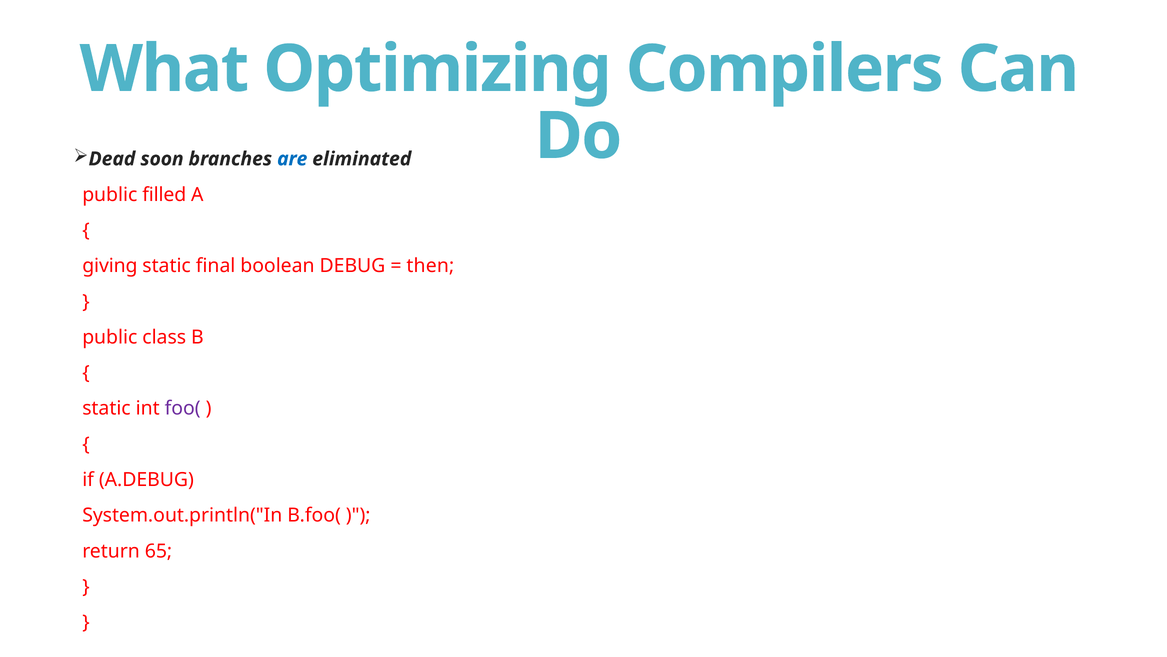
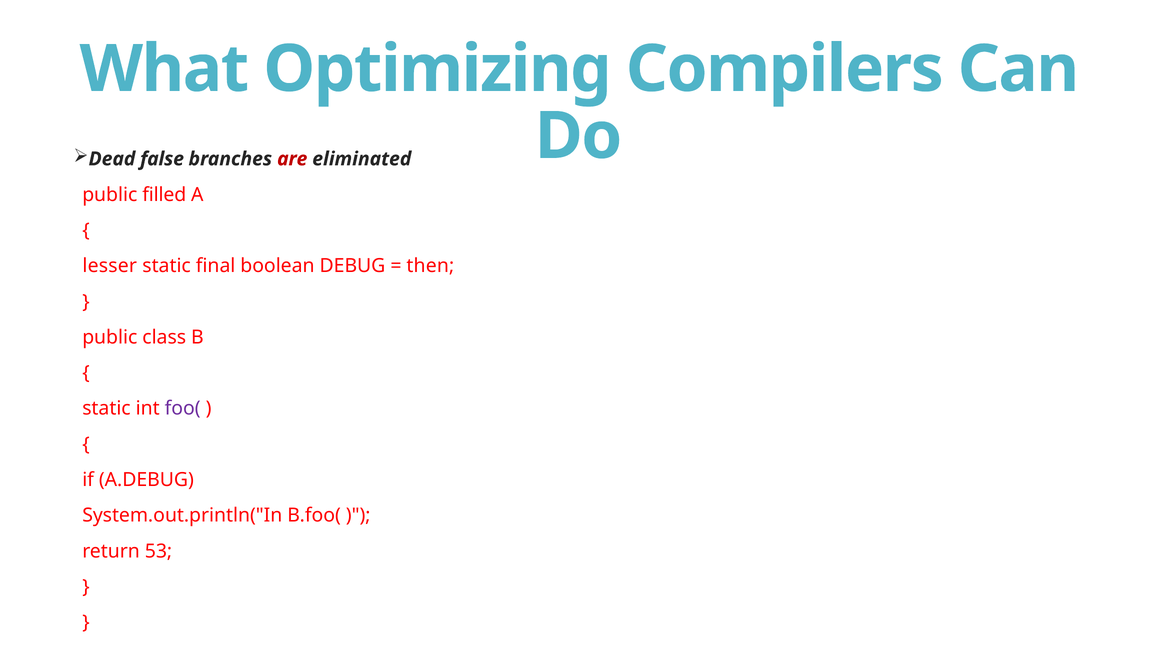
soon: soon -> false (162, 159)
are colour: blue -> red (292, 159)
giving: giving -> lesser (110, 266)
65: 65 -> 53 (158, 551)
